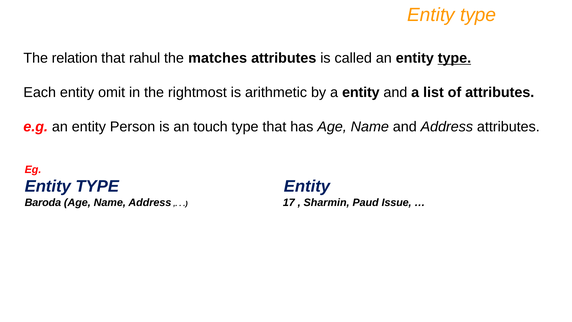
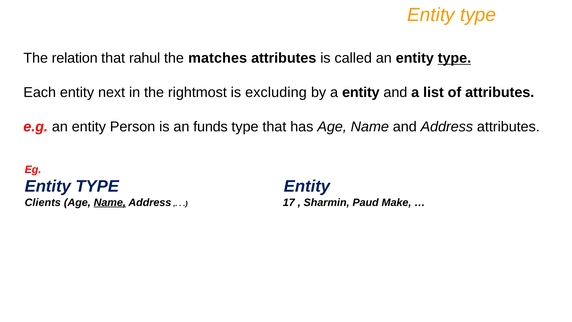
omit: omit -> next (112, 92)
arithmetic: arithmetic -> excluding (276, 92)
touch: touch -> funds (210, 127)
Baroda: Baroda -> Clients (43, 202)
Name underline: none -> present (110, 202)
Issue: Issue -> Make (397, 202)
